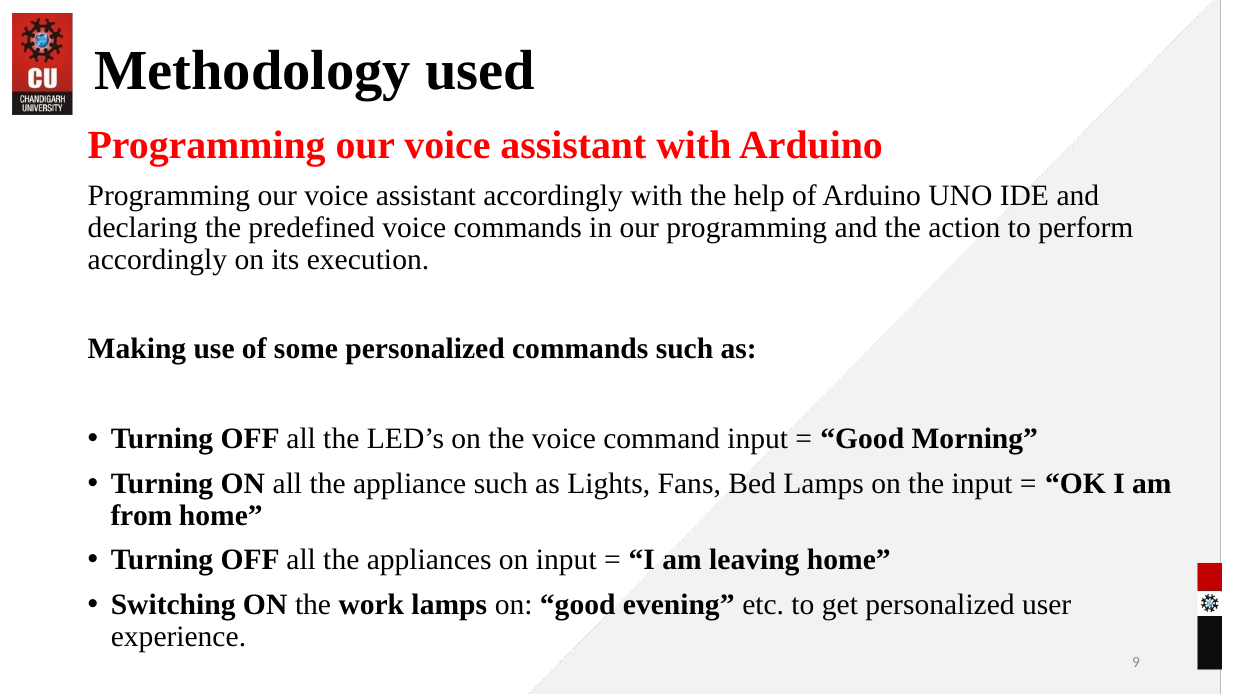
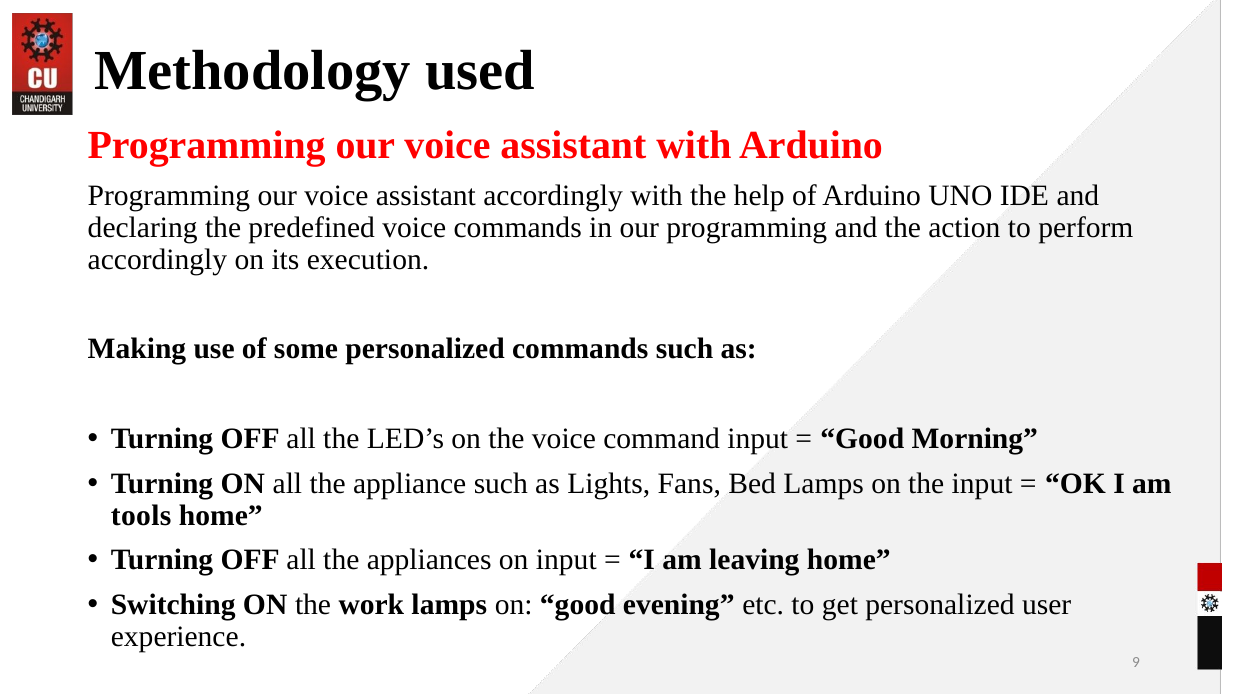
from: from -> tools (141, 515)
